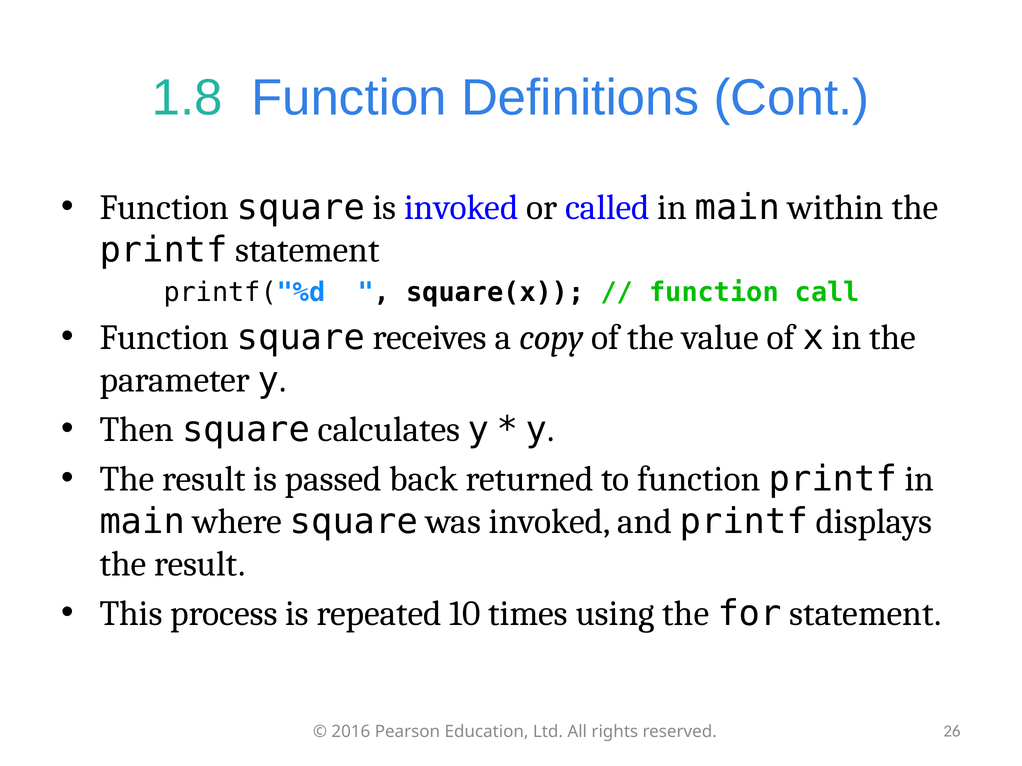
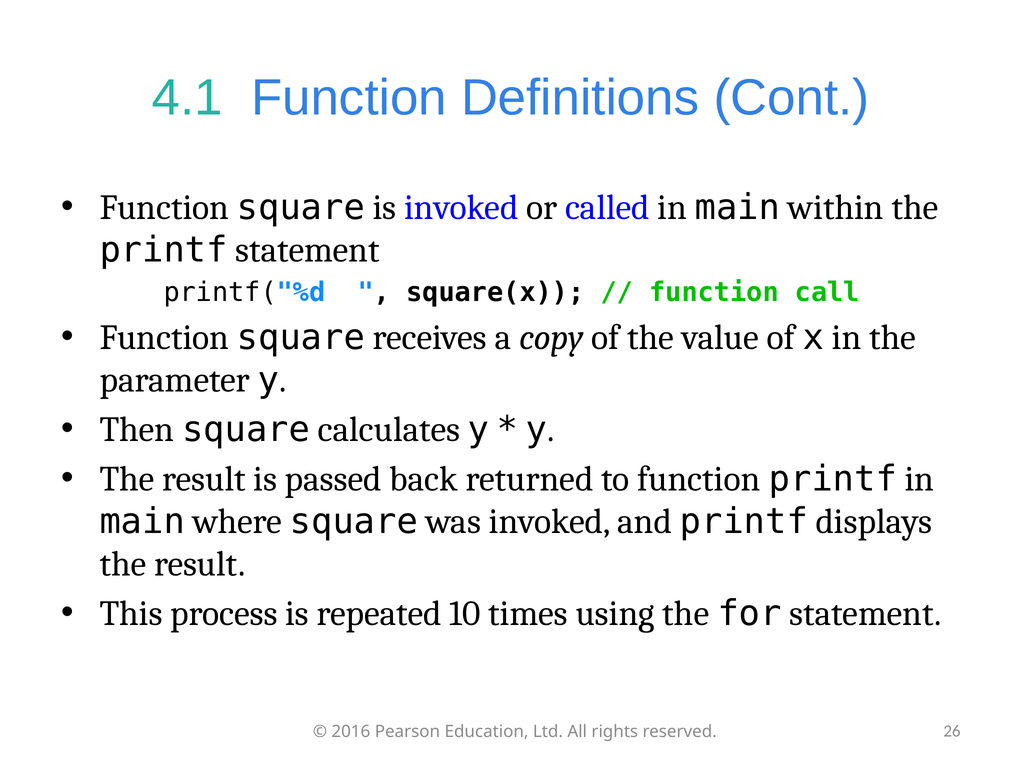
1.8: 1.8 -> 4.1 (187, 98)
